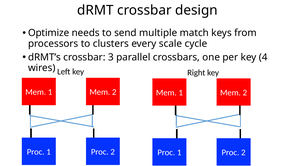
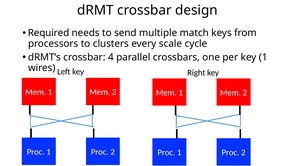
Optimize: Optimize -> Required (49, 33)
3: 3 -> 4 (111, 57)
key 4: 4 -> 1 (263, 57)
